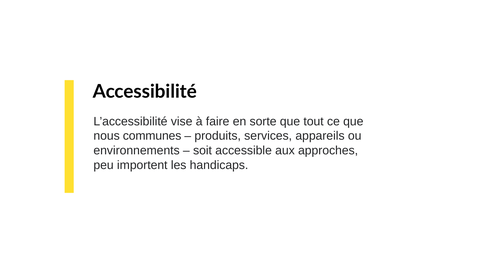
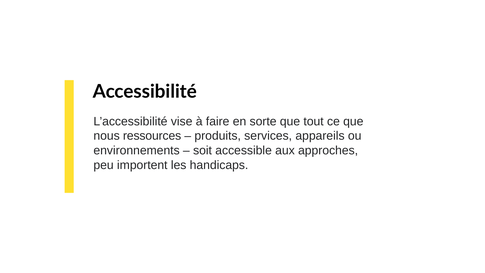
communes: communes -> ressources (152, 136)
